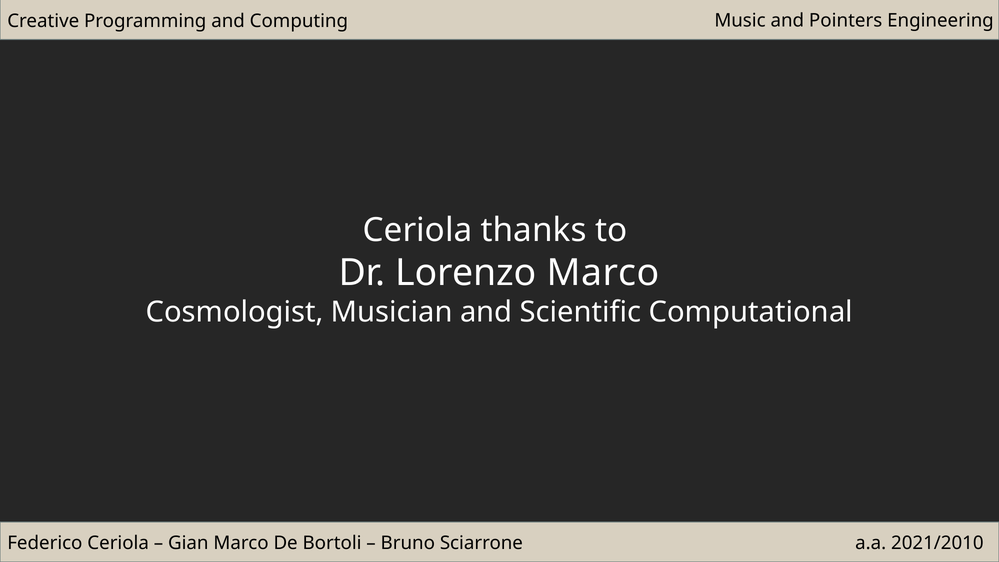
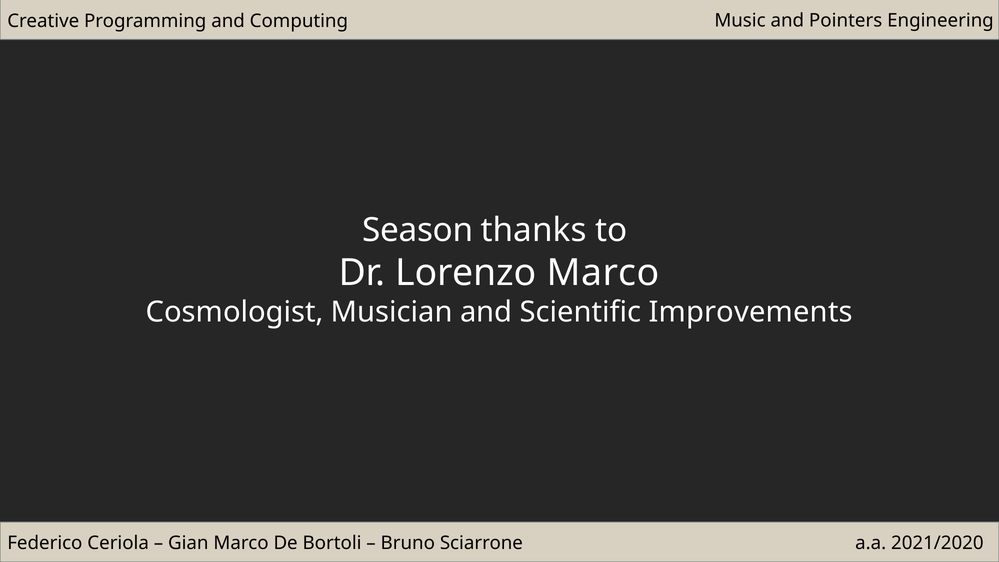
Ceriola: Ceriola -> Season (418, 230)
Computational: Computational -> Improvements (751, 312)
2021/2010: 2021/2010 -> 2021/2020 (937, 543)
